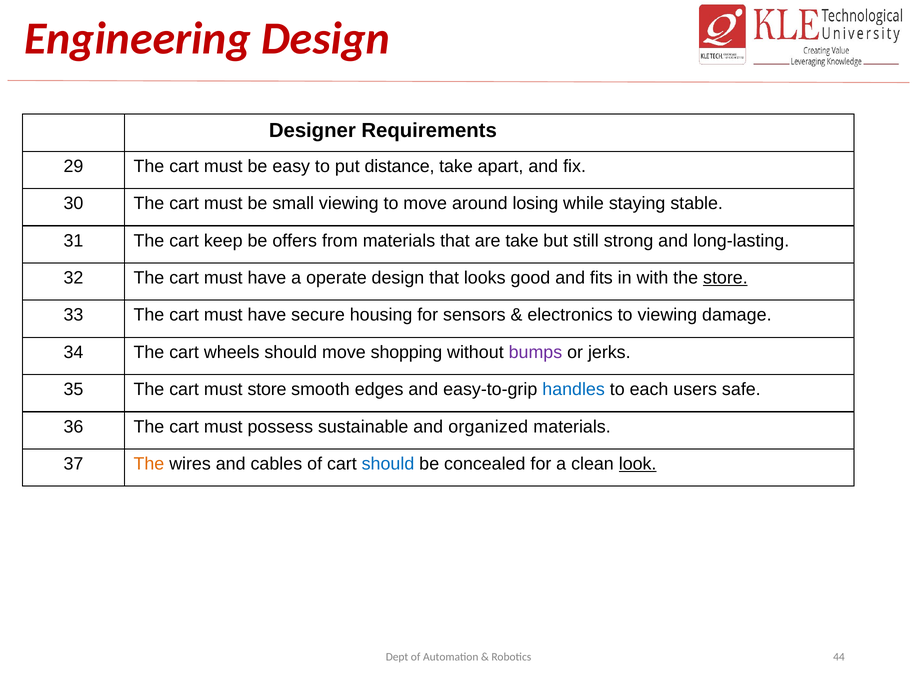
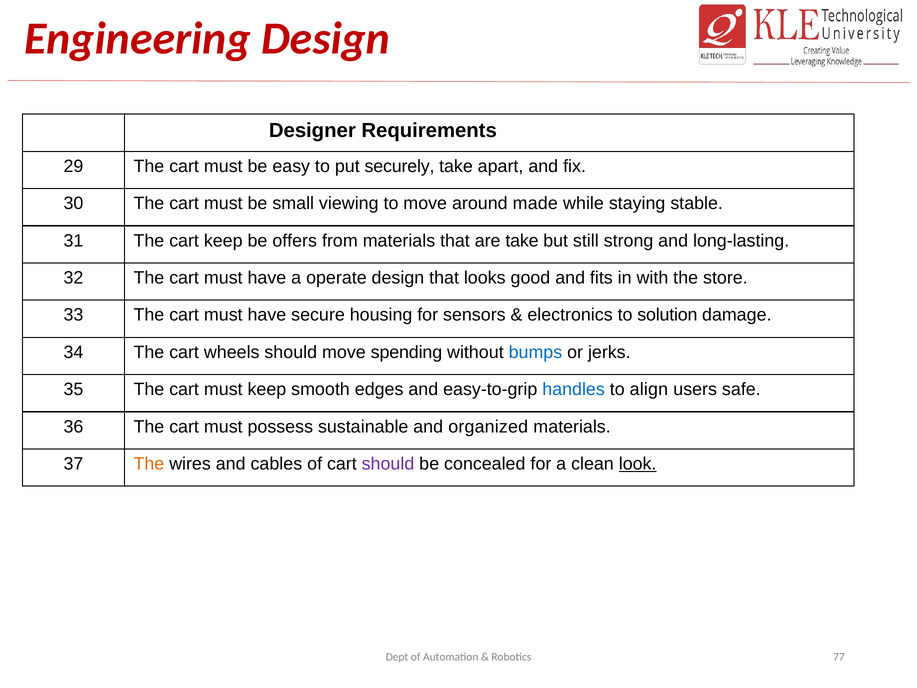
distance: distance -> securely (400, 166)
losing: losing -> made (535, 203)
store underline: present -> none (725, 278)
to viewing: viewing -> solution (667, 315)
shopping: shopping -> spending (406, 352)
bumps colour: purple -> blue (535, 352)
must store: store -> keep (267, 389)
each: each -> align (649, 389)
should colour: blue -> purple (388, 464)
44: 44 -> 77 (839, 656)
